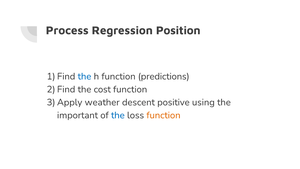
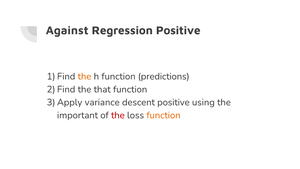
Process: Process -> Against (67, 30)
Regression Position: Position -> Positive (178, 30)
the colour: blue -> orange (84, 76)
cost: cost -> that (102, 89)
weather: weather -> variance (102, 102)
the colour: blue -> red (118, 115)
